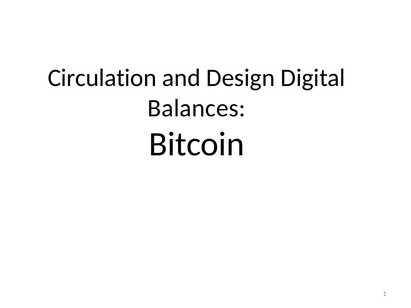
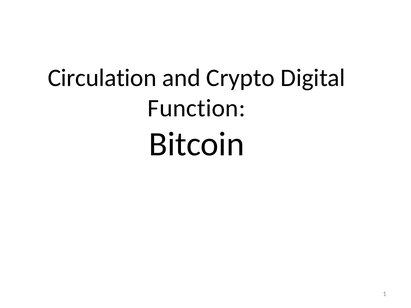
Design: Design -> Crypto (241, 78)
Balances: Balances -> Function (197, 108)
